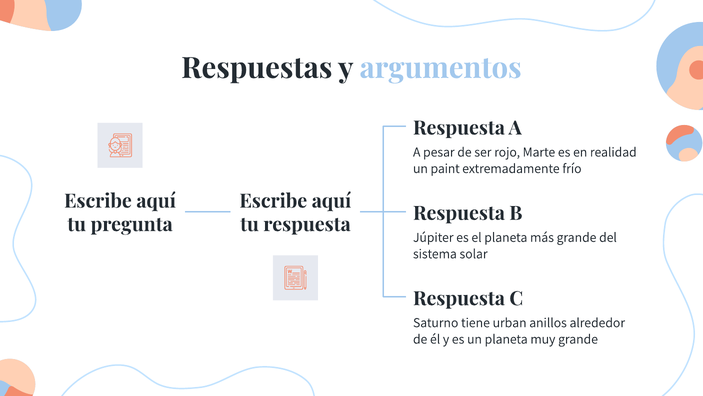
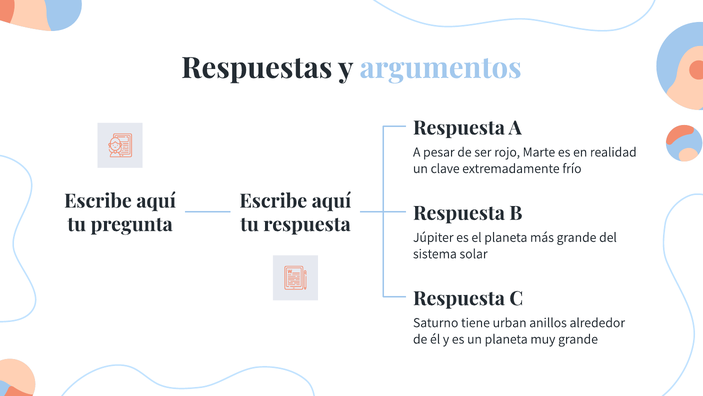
paint: paint -> clave (445, 168)
